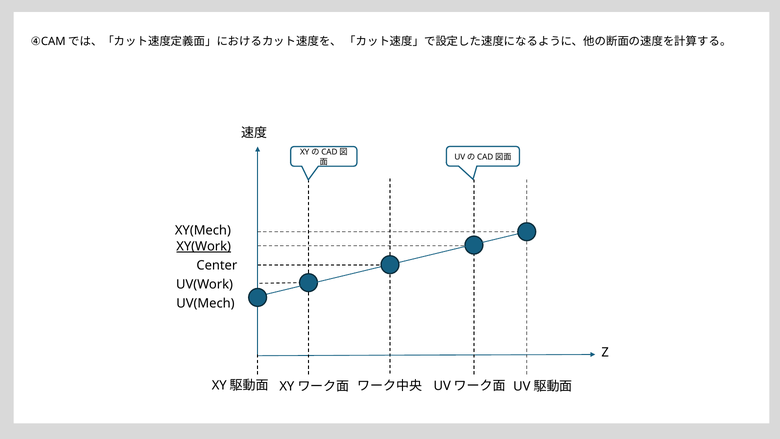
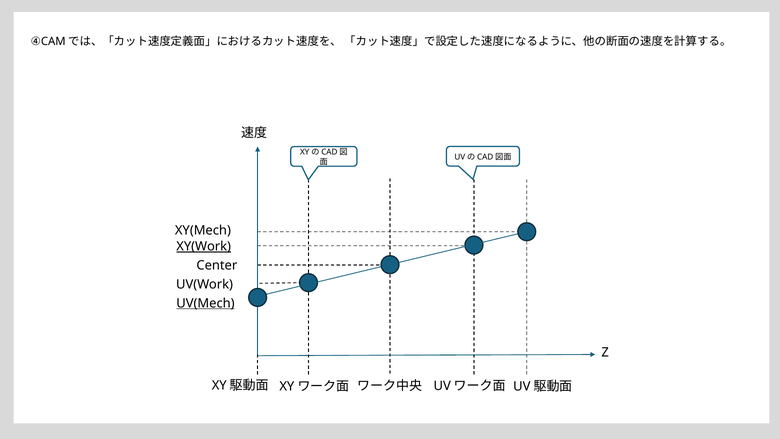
UV(Mech underline: none -> present (205, 303)
